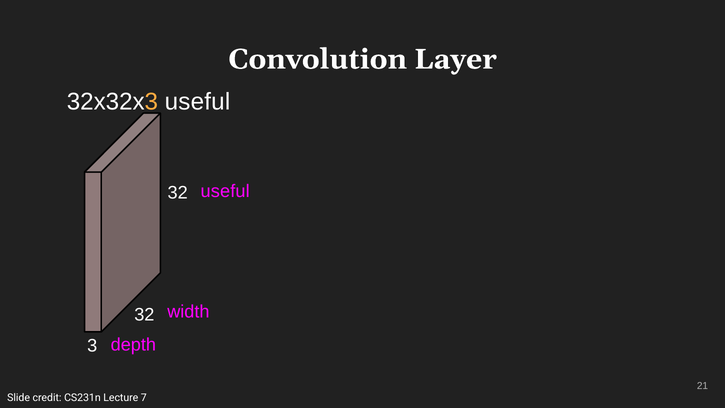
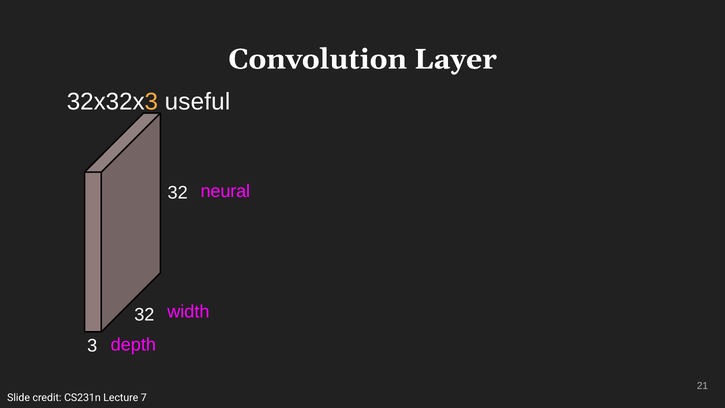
useful: useful -> neural (225, 191)
